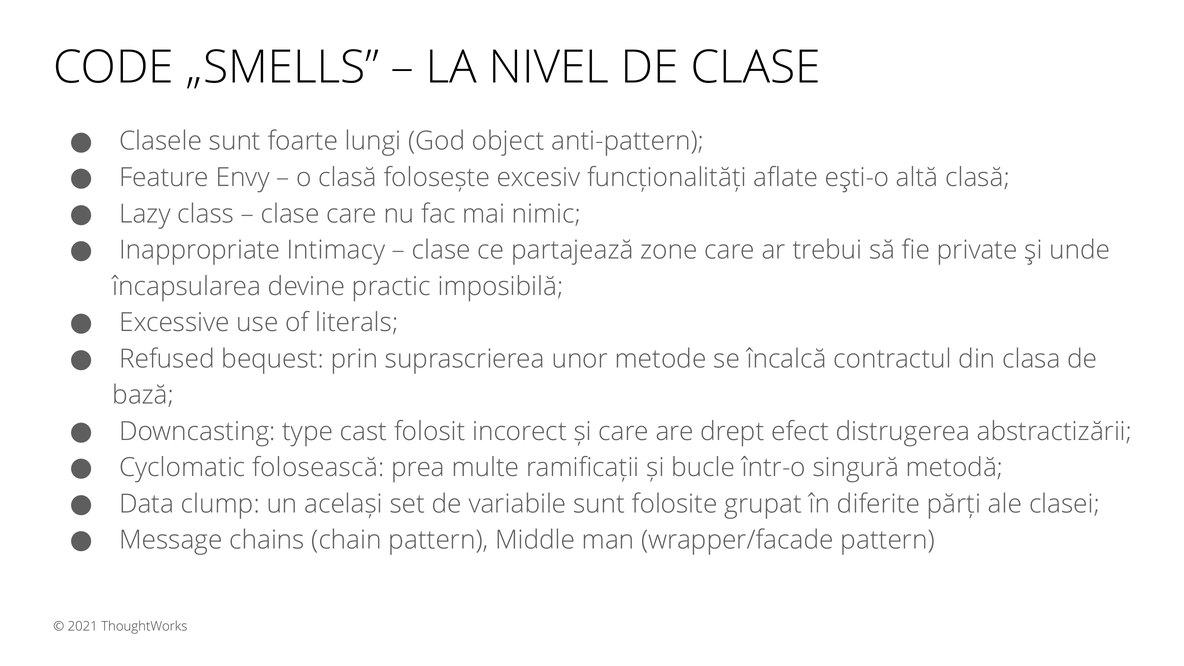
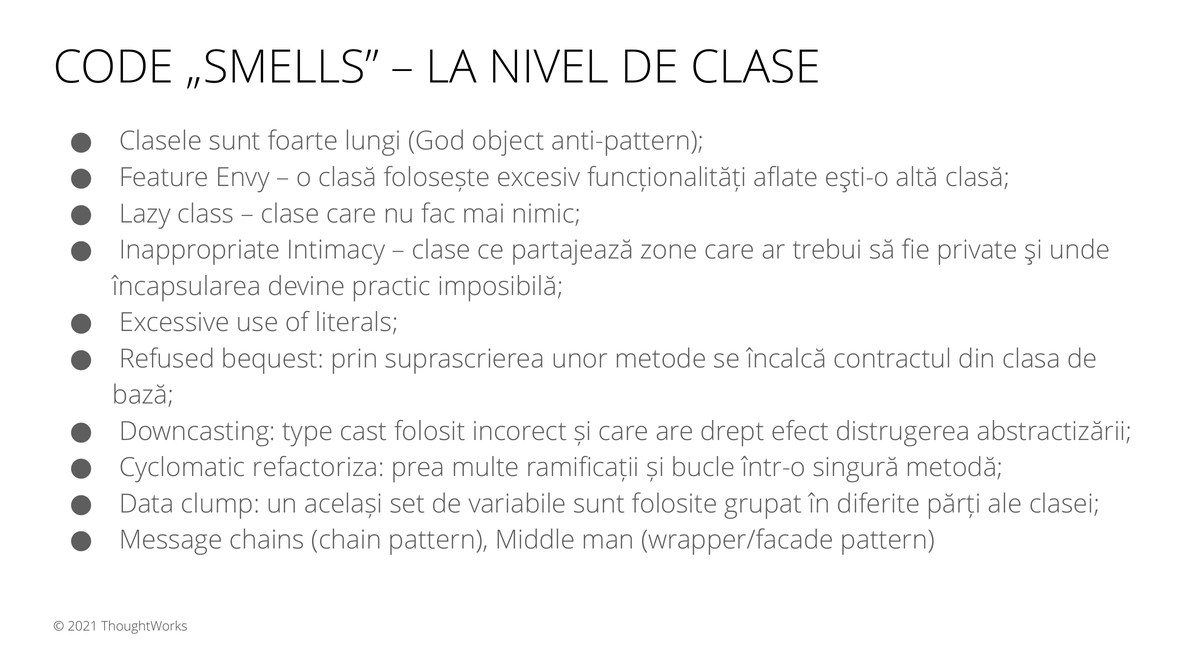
folosească: folosească -> refactoriza (318, 468)
